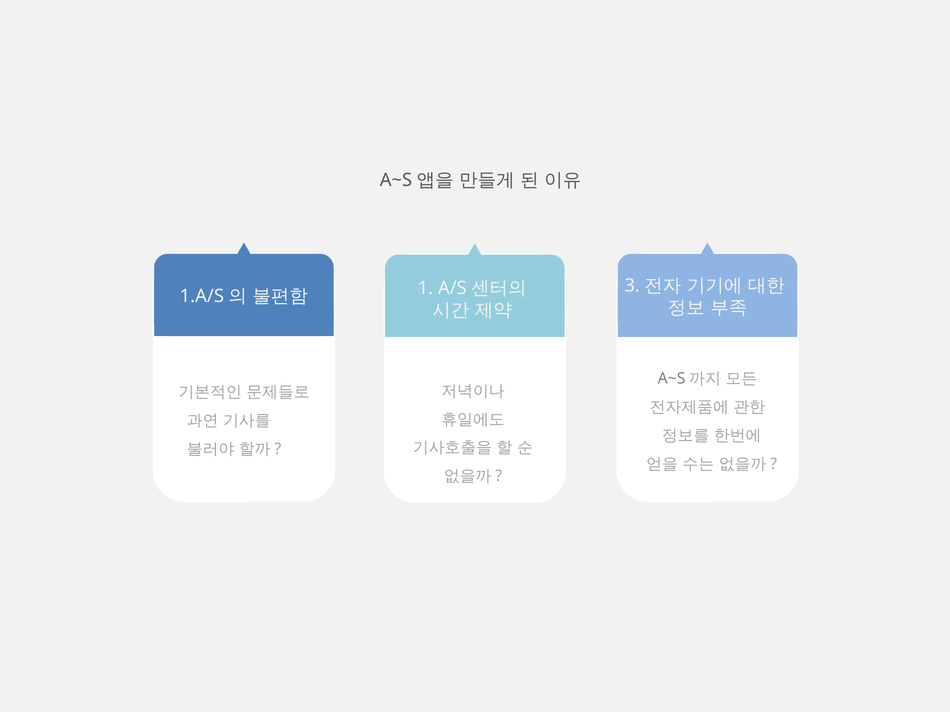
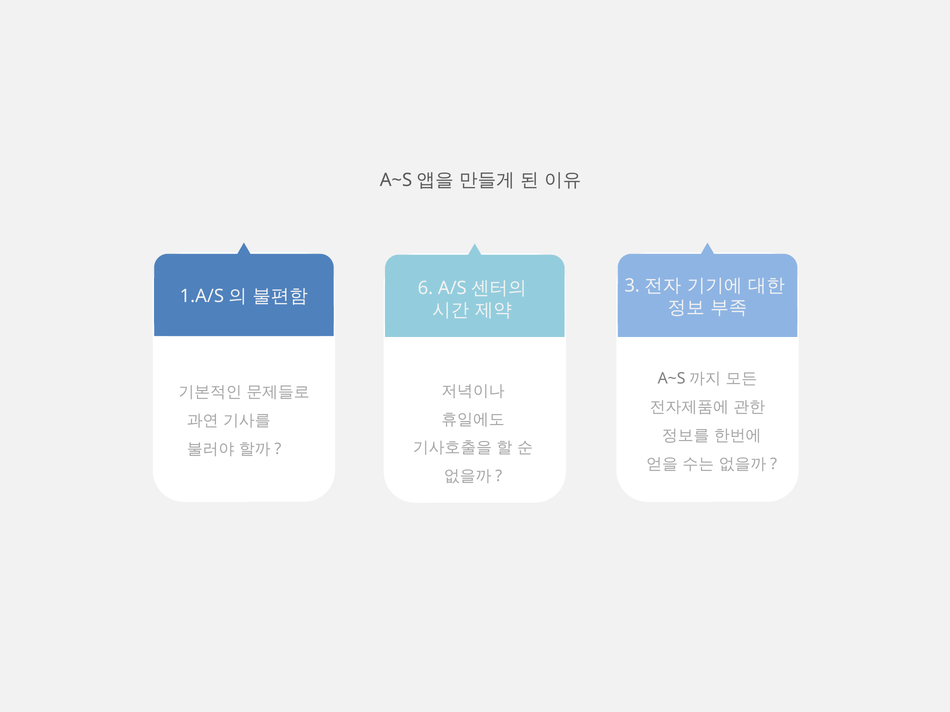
1: 1 -> 6 (425, 288)
